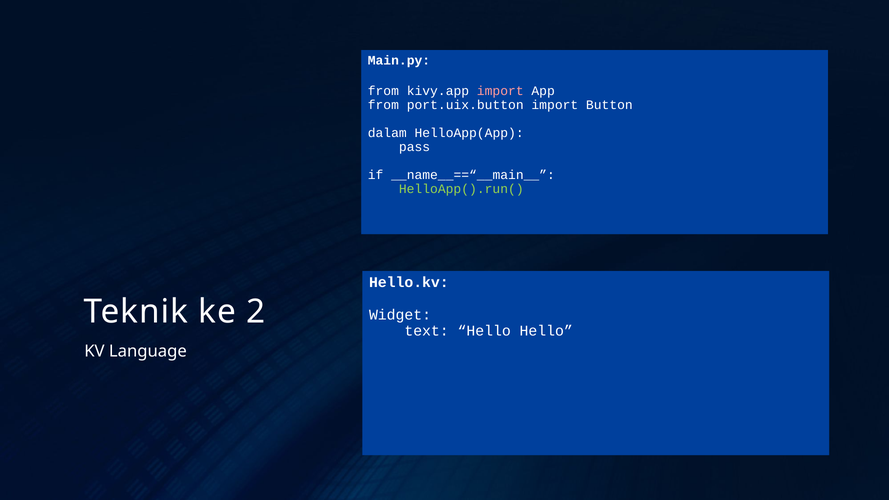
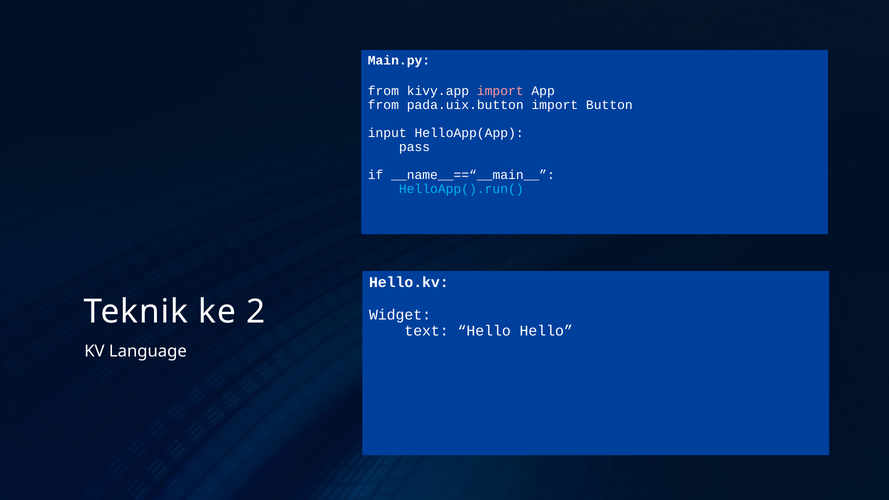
port.uix.button: port.uix.button -> pada.uix.button (465, 105)
dalam: dalam -> input (387, 133)
HelloApp().run( colour: light green -> light blue (461, 189)
